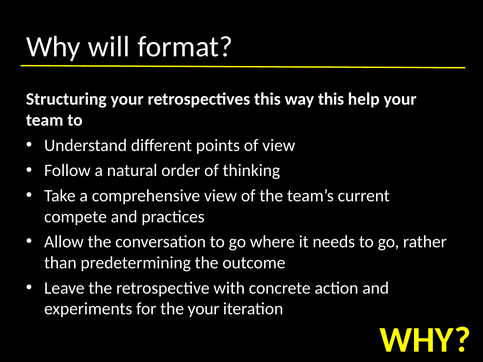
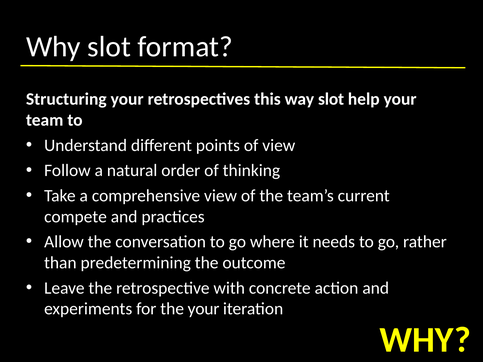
Why will: will -> slot (109, 47)
way this: this -> slot (331, 99)
